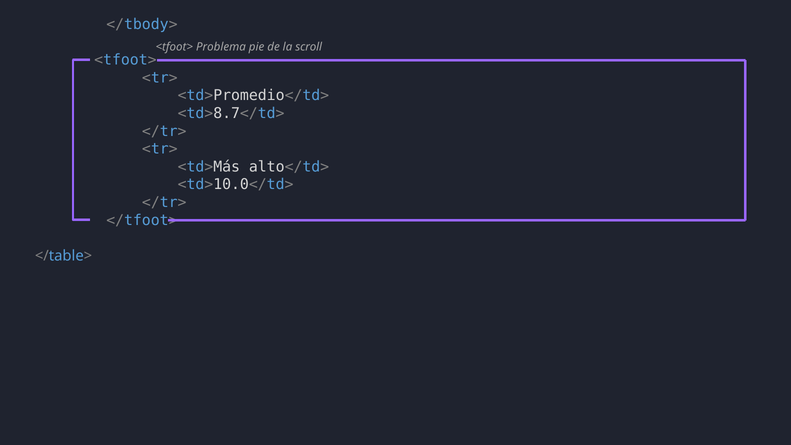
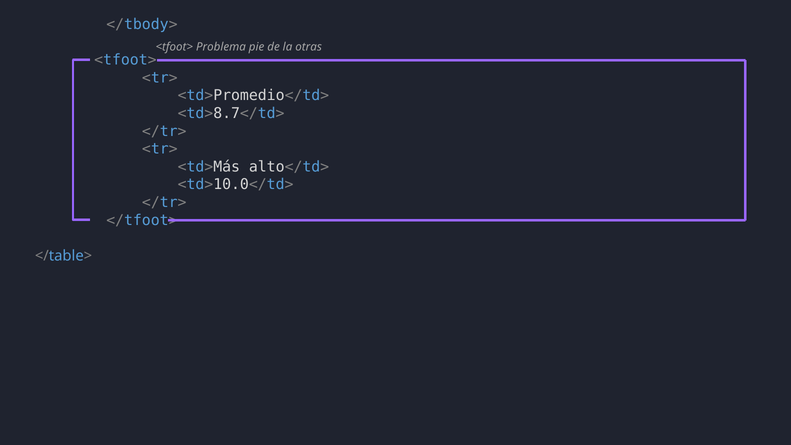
scroll: scroll -> otras (309, 47)
